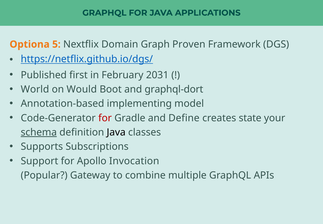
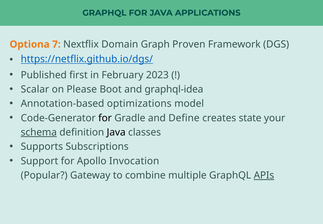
5: 5 -> 7 (56, 44)
2031: 2031 -> 2023 (157, 75)
World: World -> Scalar (35, 89)
Would: Would -> Please (82, 89)
graphql-dort: graphql-dort -> graphql-idea (174, 89)
implementing: implementing -> optimizations (139, 103)
for colour: red -> black (105, 118)
APIs underline: none -> present (264, 175)
